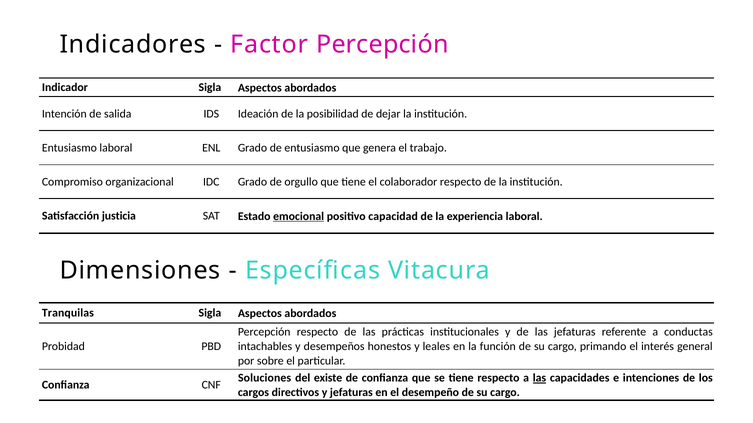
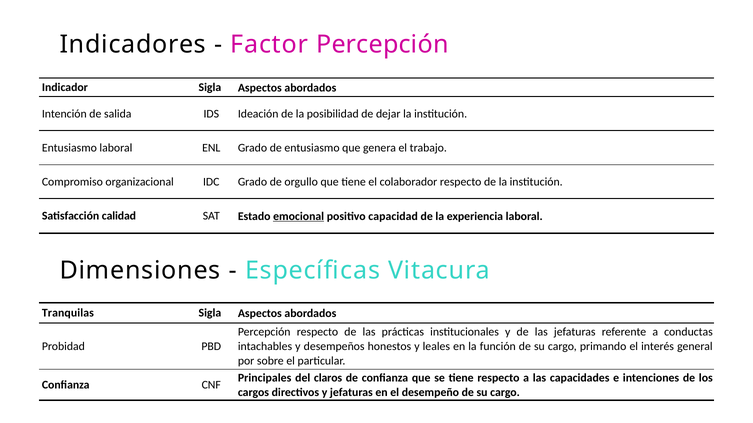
justicia: justicia -> calidad (119, 216)
Soluciones: Soluciones -> Principales (265, 378)
existe: existe -> claros (328, 378)
las underline: present -> none (539, 378)
